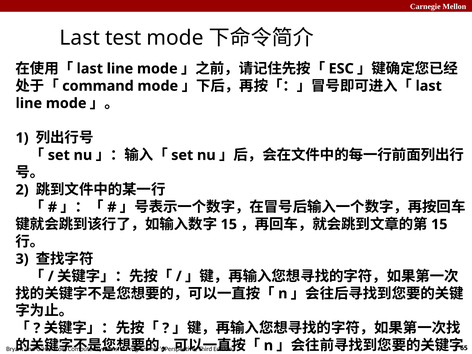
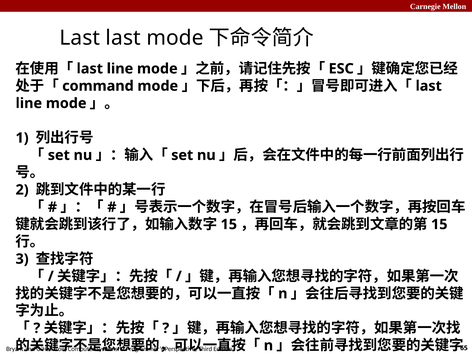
Last test: test -> last (123, 38)
